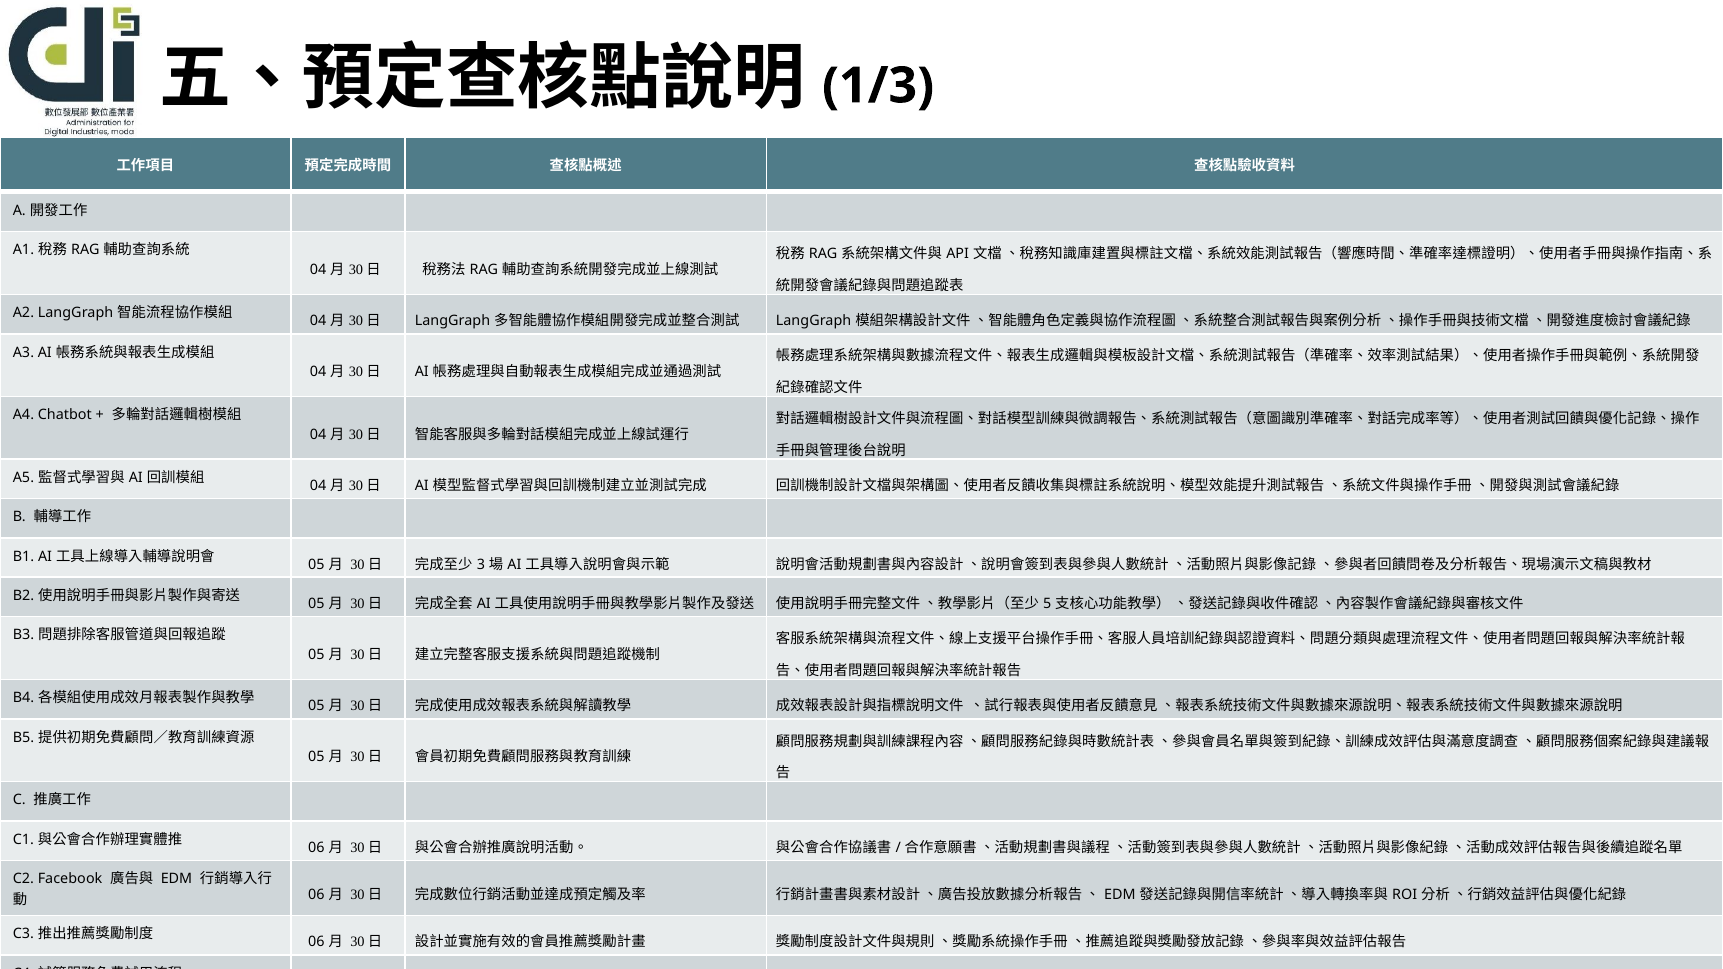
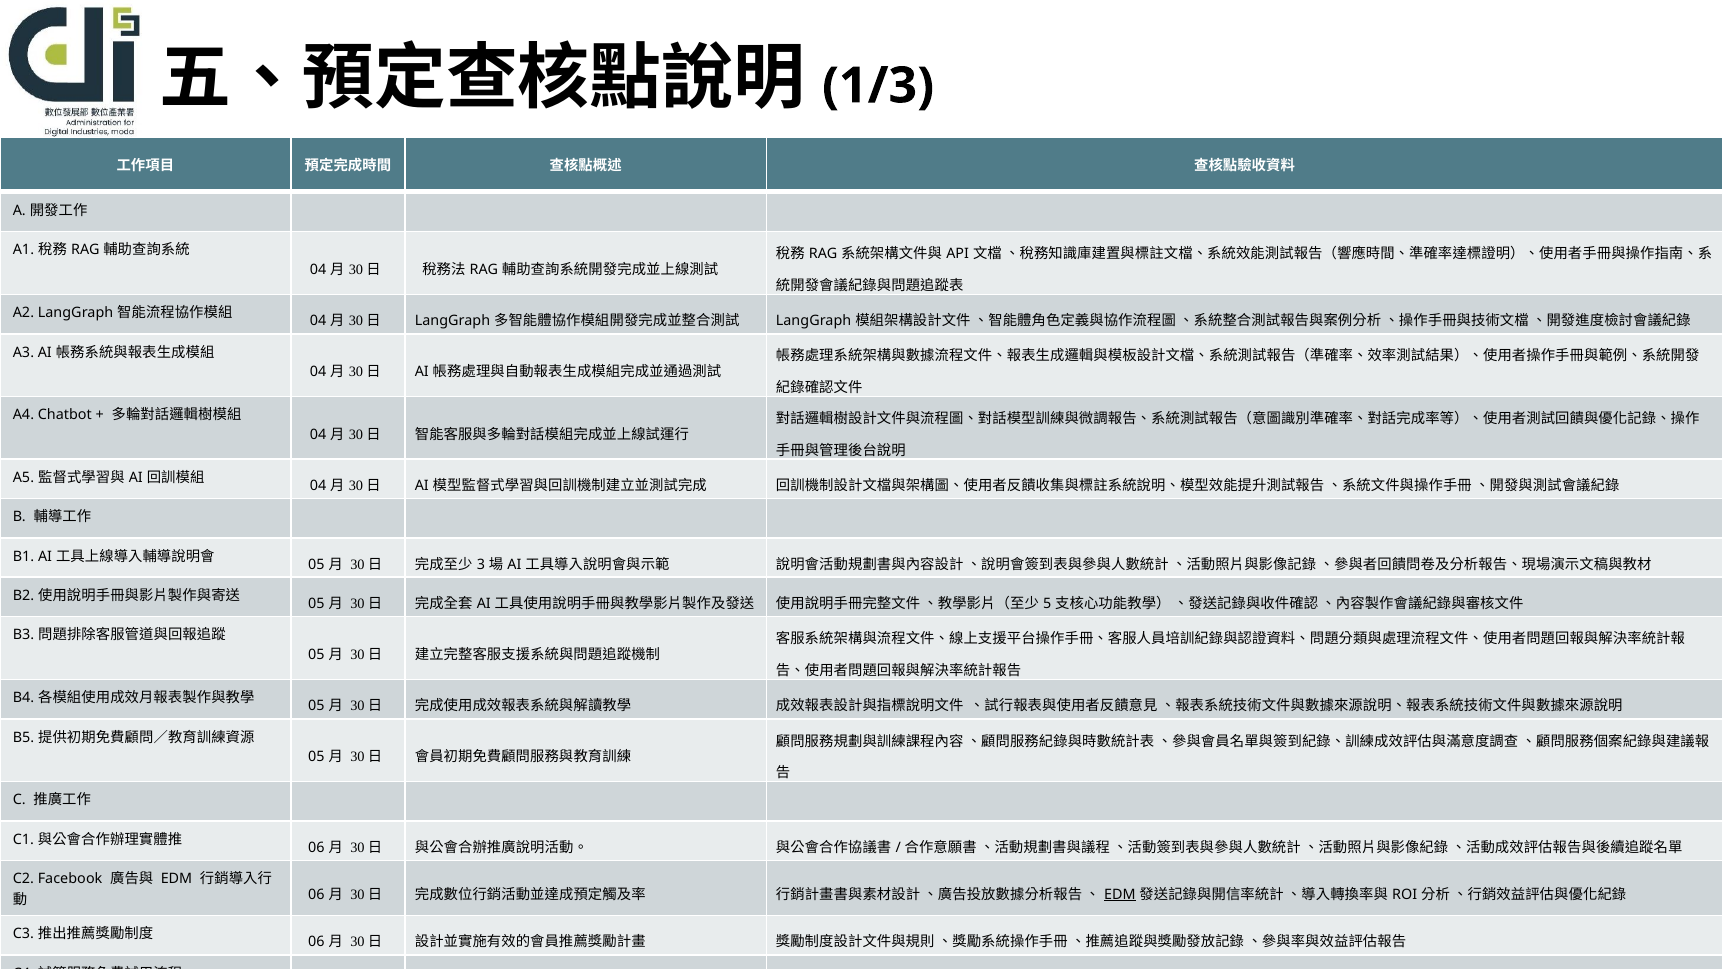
EDM underline: none -> present (1120, 895)
